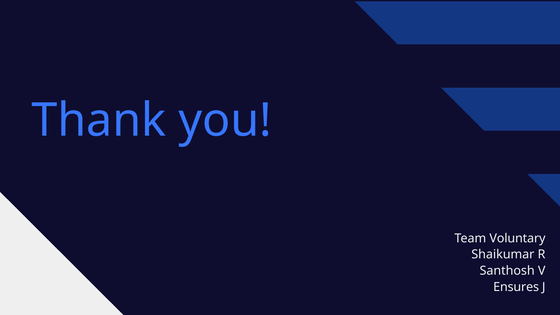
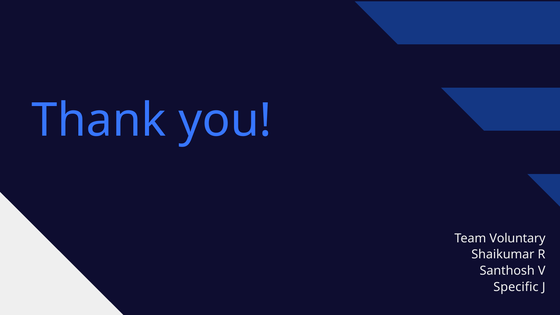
Ensures: Ensures -> Specific (516, 287)
